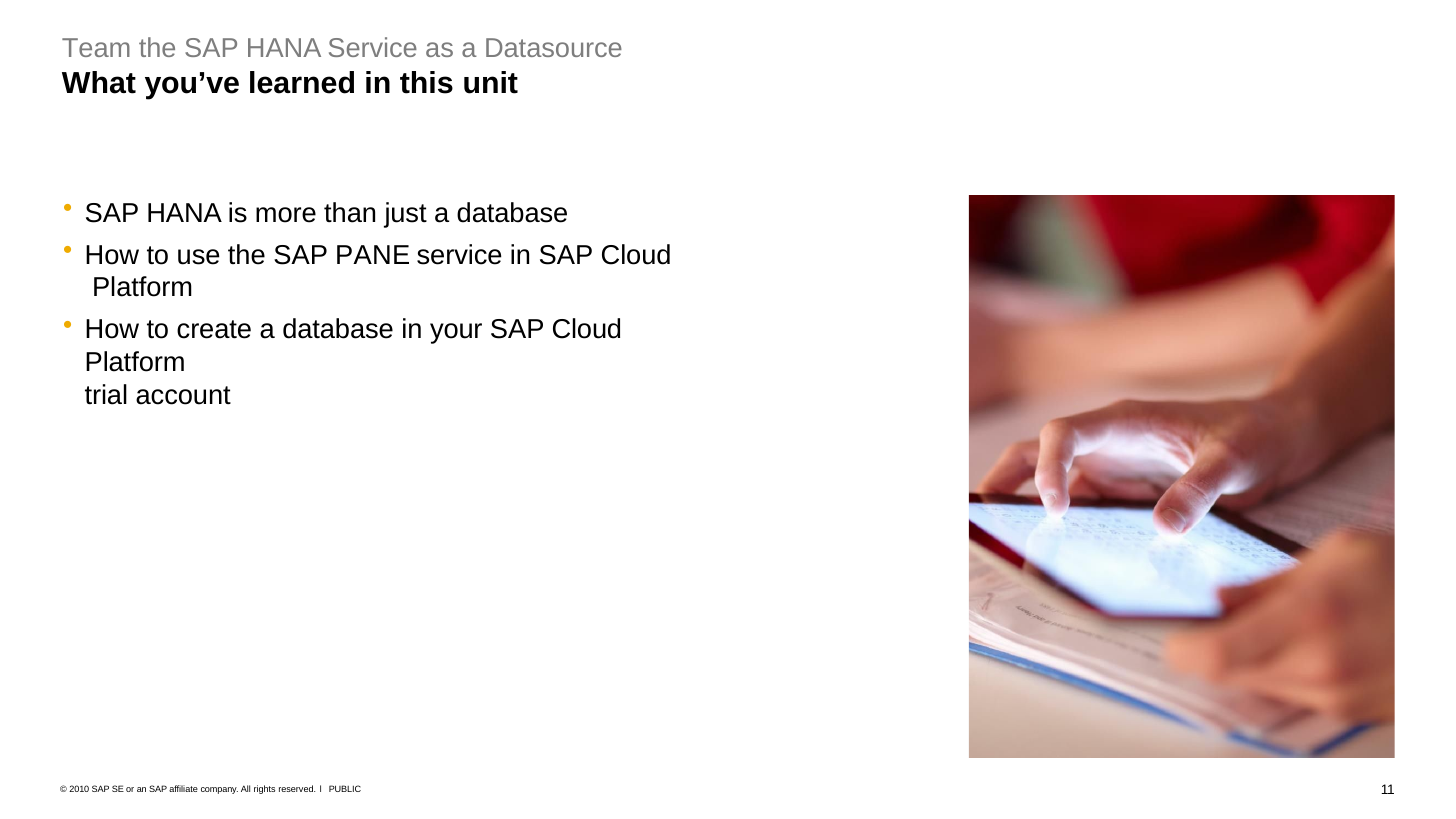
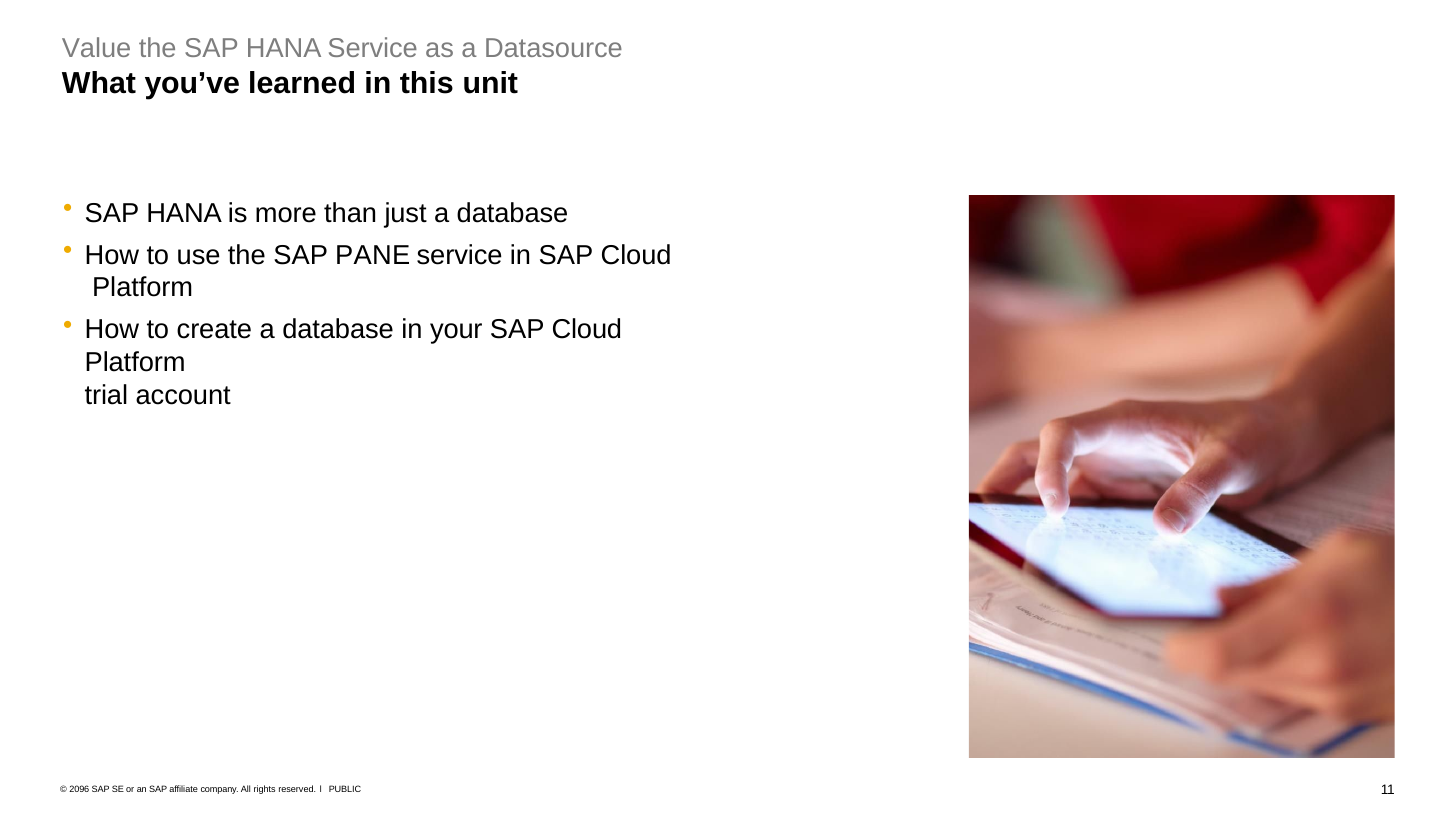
Team: Team -> Value (97, 49)
2010: 2010 -> 2096 (79, 789)
